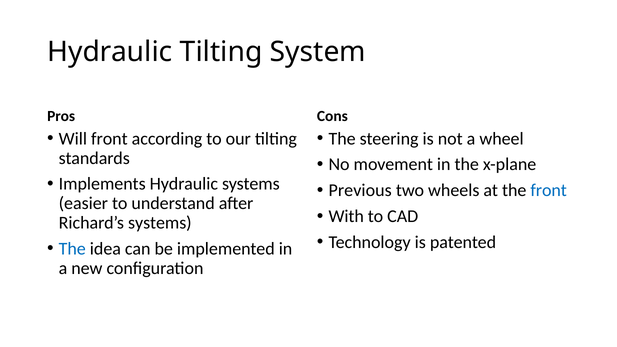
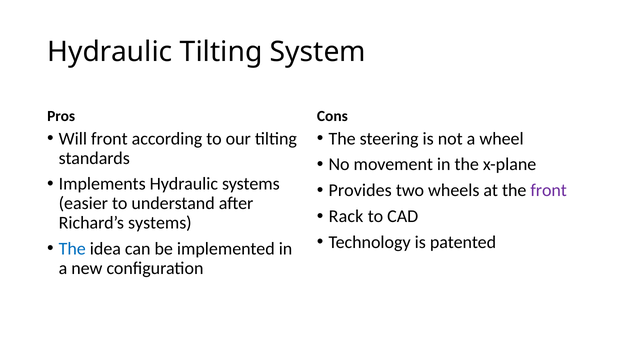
Previous: Previous -> Provides (360, 190)
front colour: blue -> purple (549, 190)
With: With -> Rack (346, 216)
